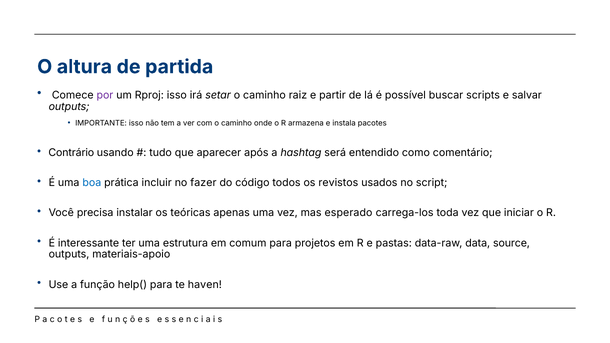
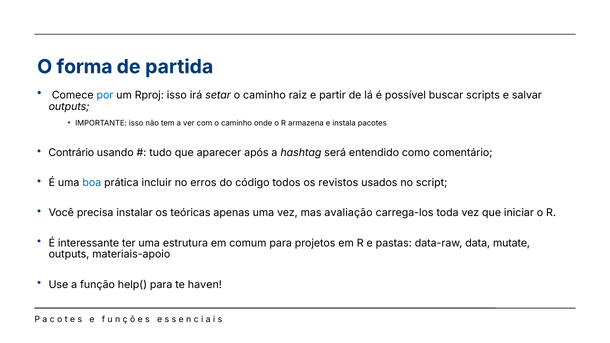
altura: altura -> forma (85, 67)
por colour: purple -> blue (105, 95)
fazer: fazer -> erros (203, 183)
esperado: esperado -> avaliação (349, 213)
source: source -> mutate (512, 243)
